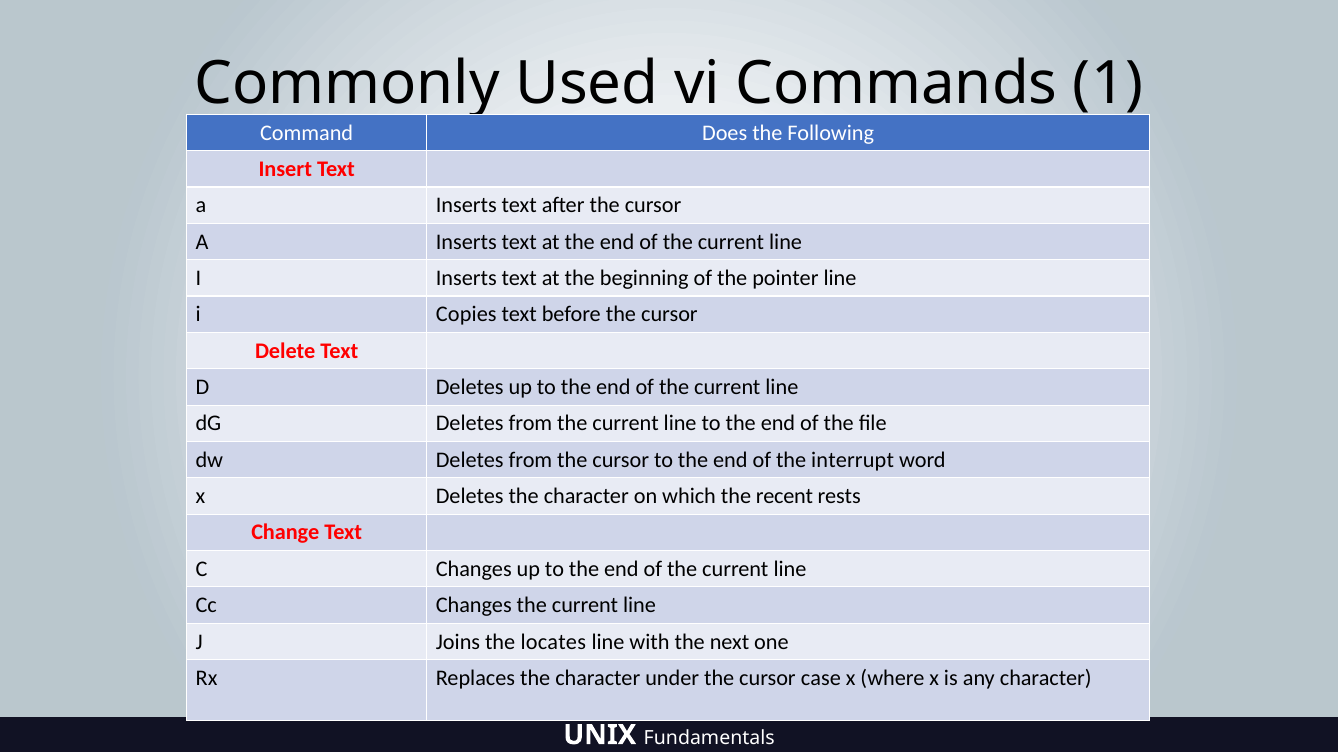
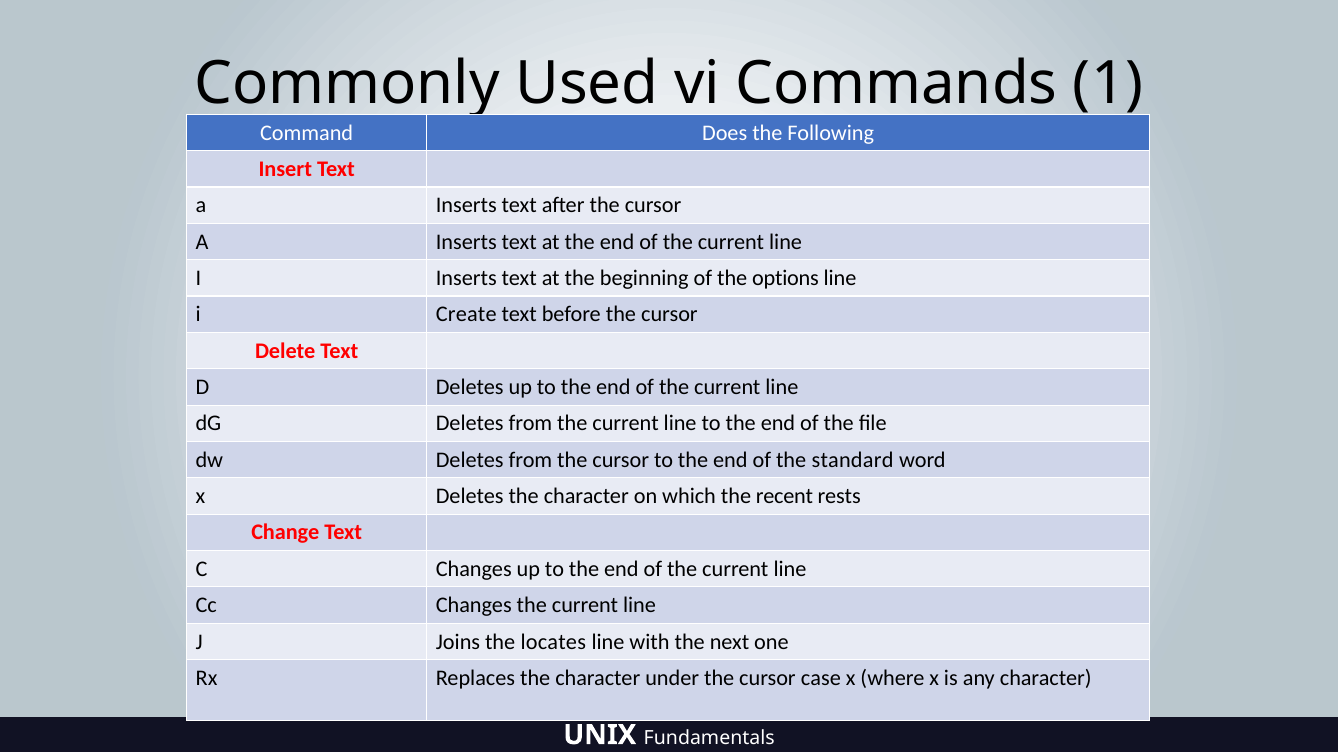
pointer: pointer -> options (785, 278)
Copies: Copies -> Create (466, 315)
interrupt: interrupt -> standard (853, 460)
